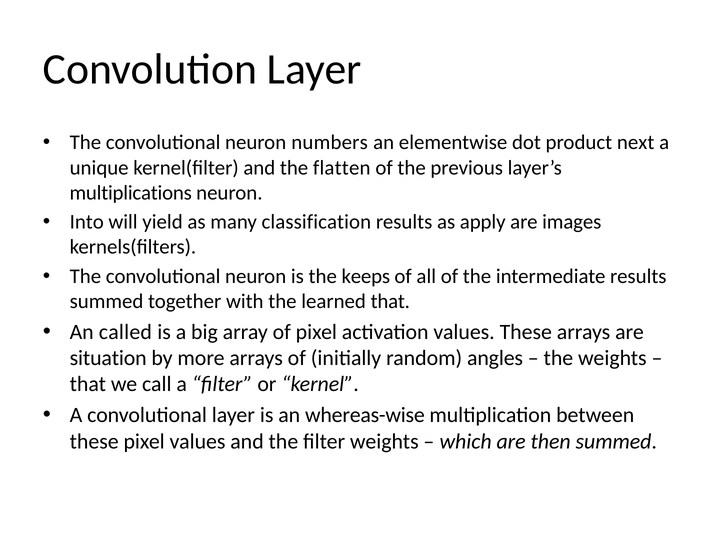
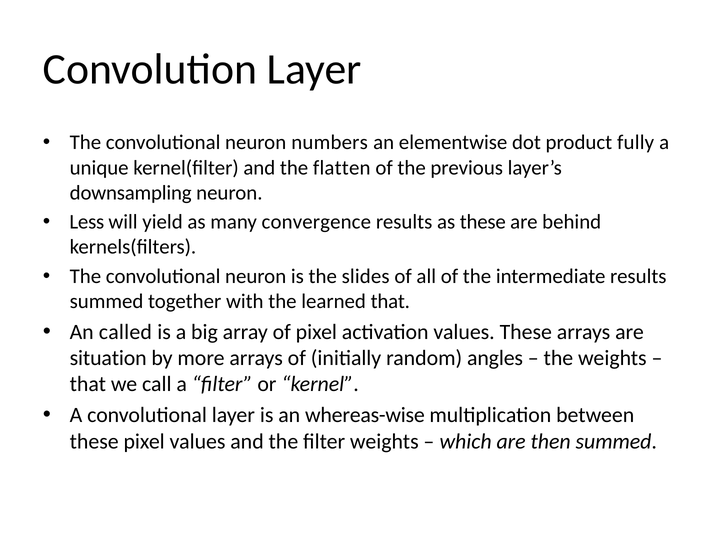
next: next -> fully (636, 143)
multiplications: multiplications -> downsampling (131, 193)
Into: Into -> Less (87, 222)
classification: classification -> convergence (316, 222)
as apply: apply -> these (483, 222)
images: images -> behind (572, 222)
keeps: keeps -> slides (366, 277)
